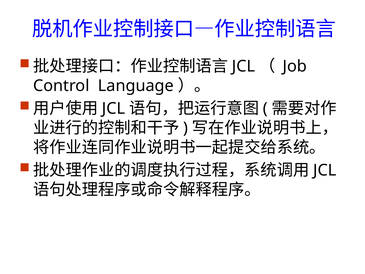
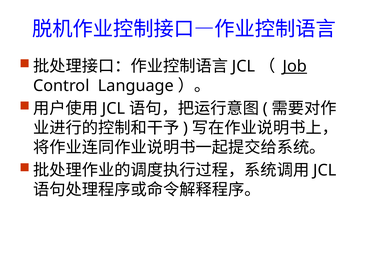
Job underline: none -> present (295, 66)
